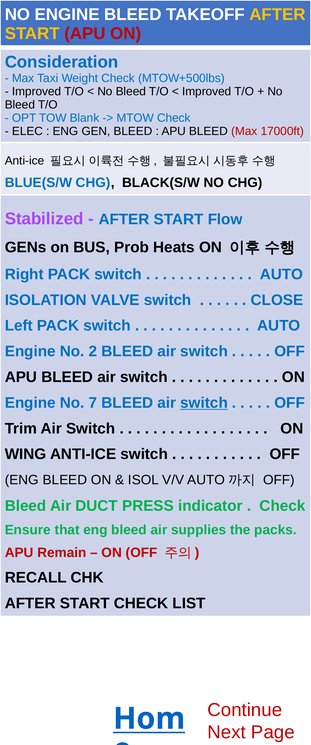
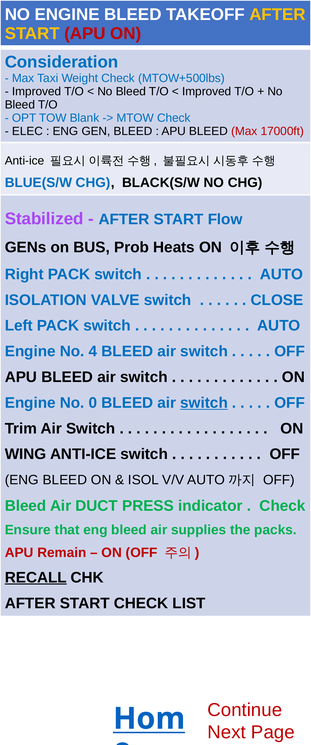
2: 2 -> 4 (93, 351)
7: 7 -> 0 (93, 402)
RECALL underline: none -> present (36, 577)
